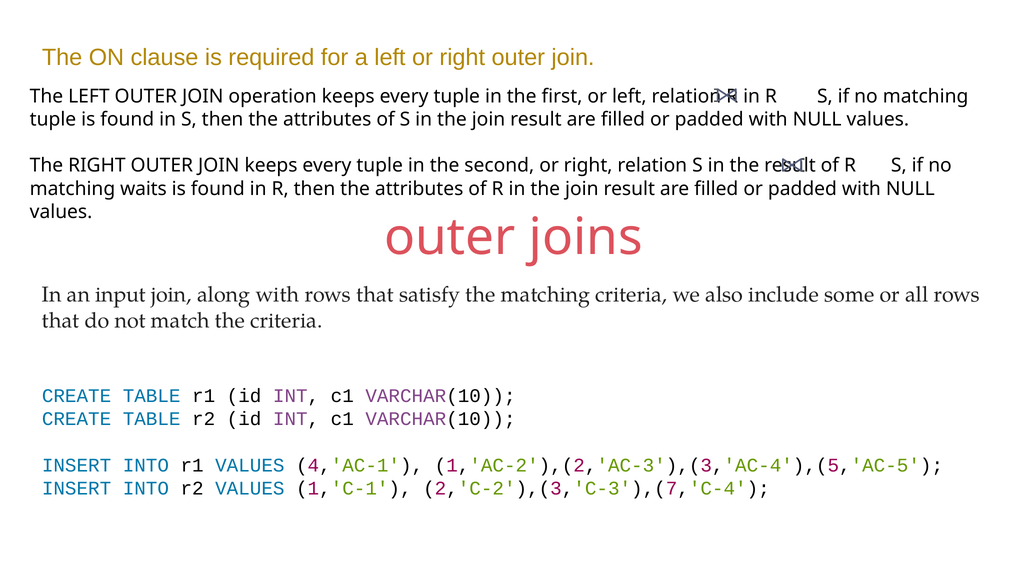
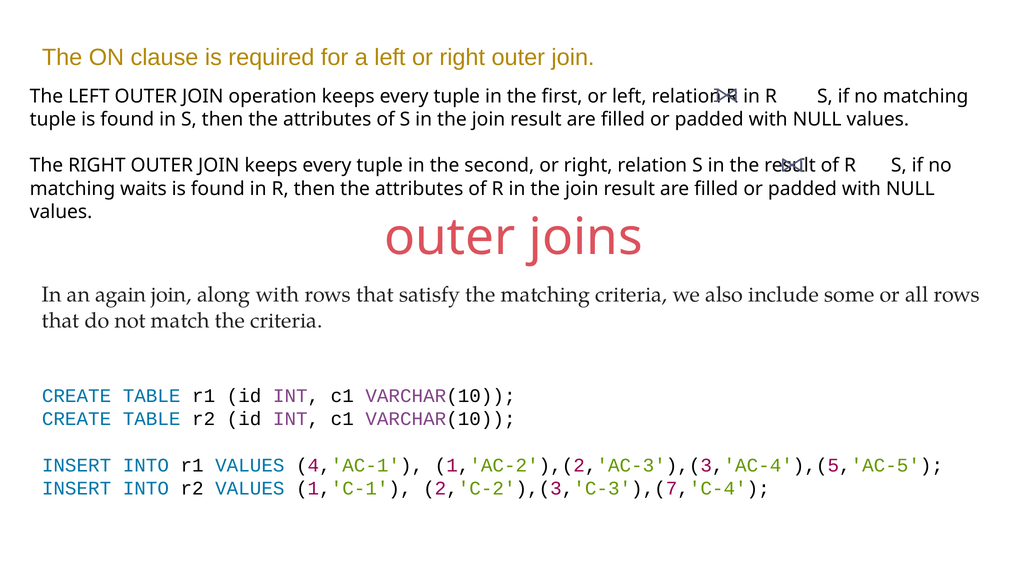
input: input -> again (121, 295)
